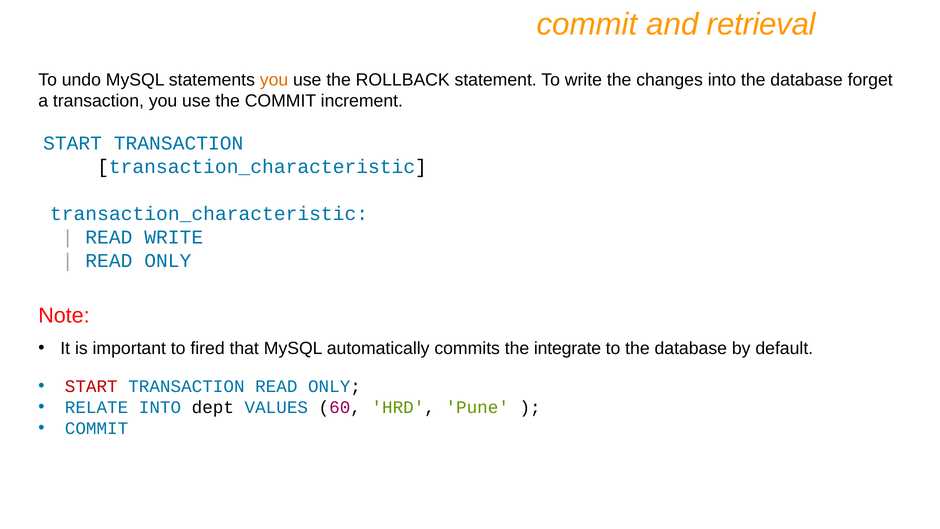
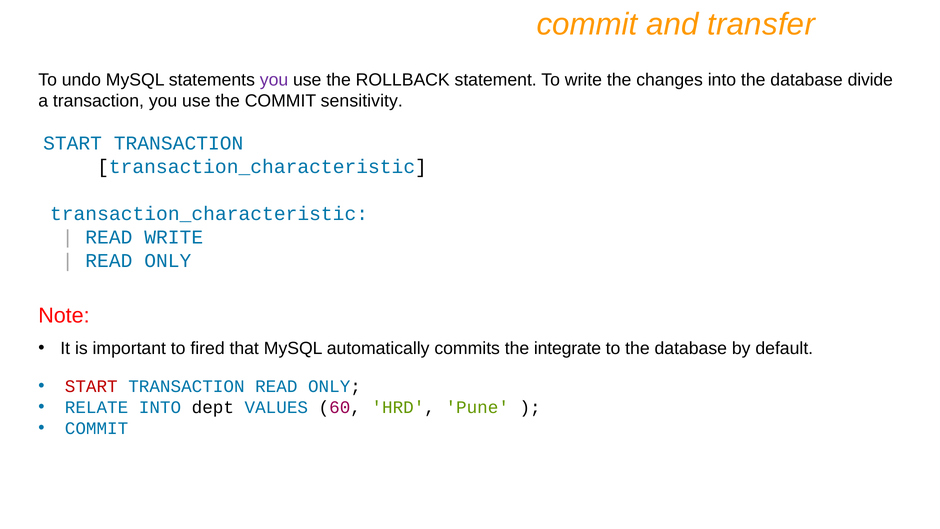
retrieval: retrieval -> transfer (761, 24)
you colour: orange -> purple (274, 80)
forget: forget -> divide (870, 80)
increment: increment -> sensitivity (362, 101)
